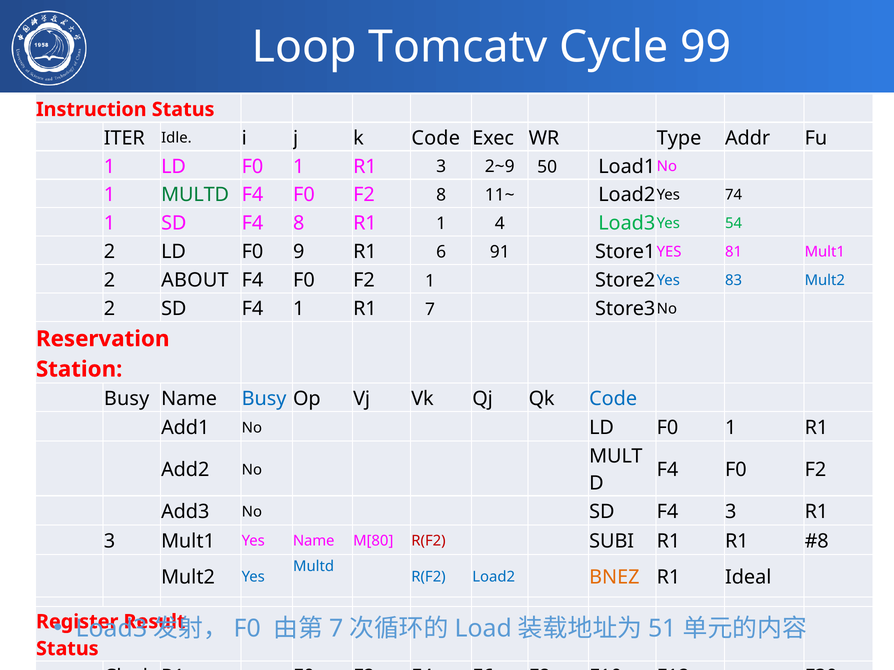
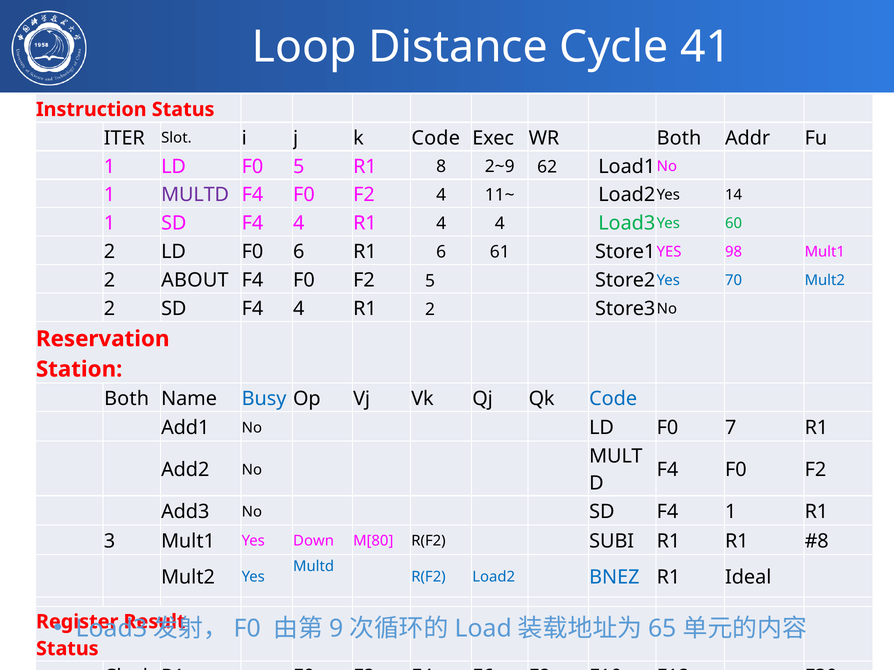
Tomcatv: Tomcatv -> Distance (458, 47)
99: 99 -> 41 (706, 47)
Idle: Idle -> Slot (176, 138)
WR Type: Type -> Both (679, 138)
1 LD F0 1: 1 -> 5 (299, 167)
3: 3 -> 8 (441, 167)
50: 50 -> 62 (547, 167)
MULTD colour: green -> purple (195, 195)
F2 8: 8 -> 4 (441, 195)
74: 74 -> 14 (734, 195)
1 SD F4 8: 8 -> 4 (299, 224)
R1 1: 1 -> 4 (441, 224)
54: 54 -> 60 (734, 223)
F0 9: 9 -> 6 (299, 252)
91: 91 -> 61 (500, 252)
81: 81 -> 98 (734, 252)
F2 1: 1 -> 5 (430, 281)
83: 83 -> 70 (734, 280)
2 SD F4 1: 1 -> 4 (299, 309)
R1 7: 7 -> 2 (430, 310)
Busy: Busy -> Both (127, 399)
No LD F0 1: 1 -> 7 (731, 428)
F4 3: 3 -> 1 (731, 512)
Yes Name: Name -> Down (314, 541)
R(F2 colour: red -> black (429, 541)
BNEZ colour: orange -> blue (614, 578)
7: 7 -> 9 (336, 629)
51: 51 -> 65 (662, 629)
